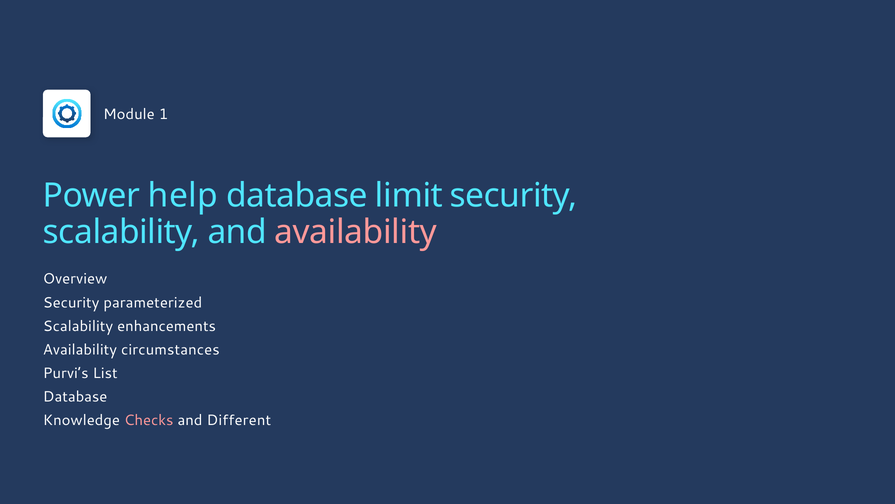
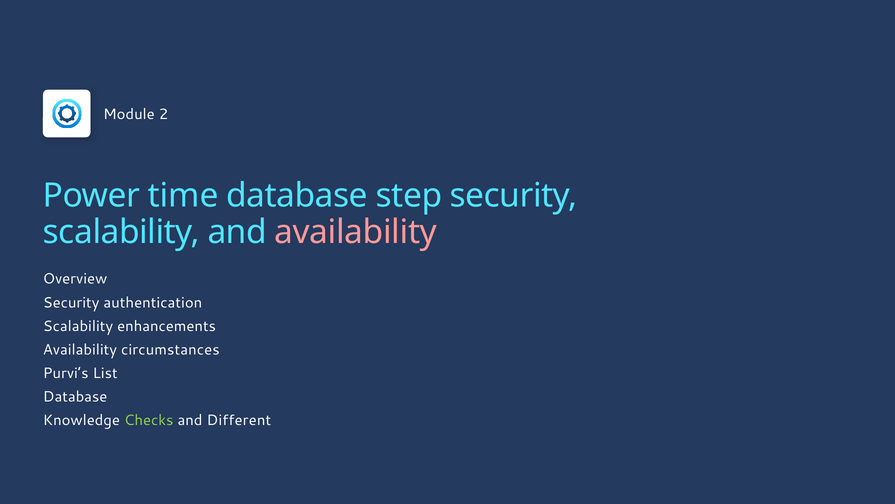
1: 1 -> 2 (163, 114)
help: help -> time (183, 196)
limit: limit -> step (409, 196)
parameterized: parameterized -> authentication (153, 302)
Checks colour: pink -> light green (149, 420)
